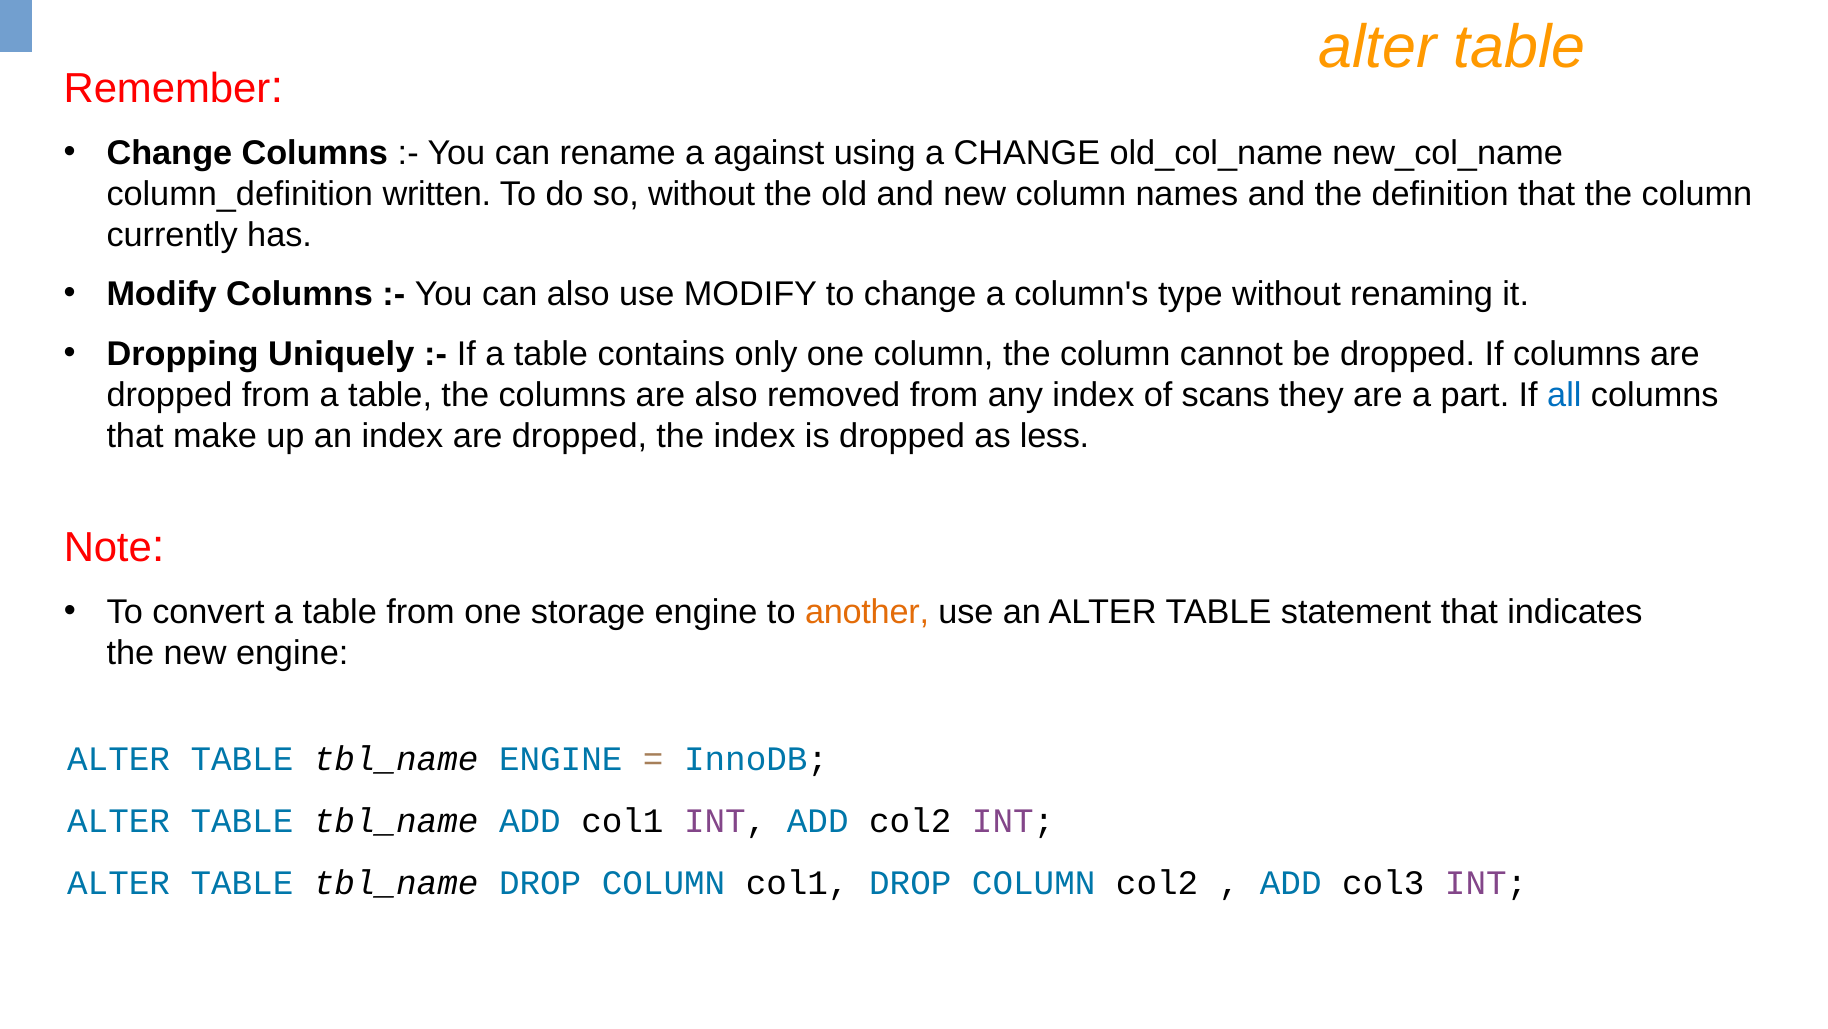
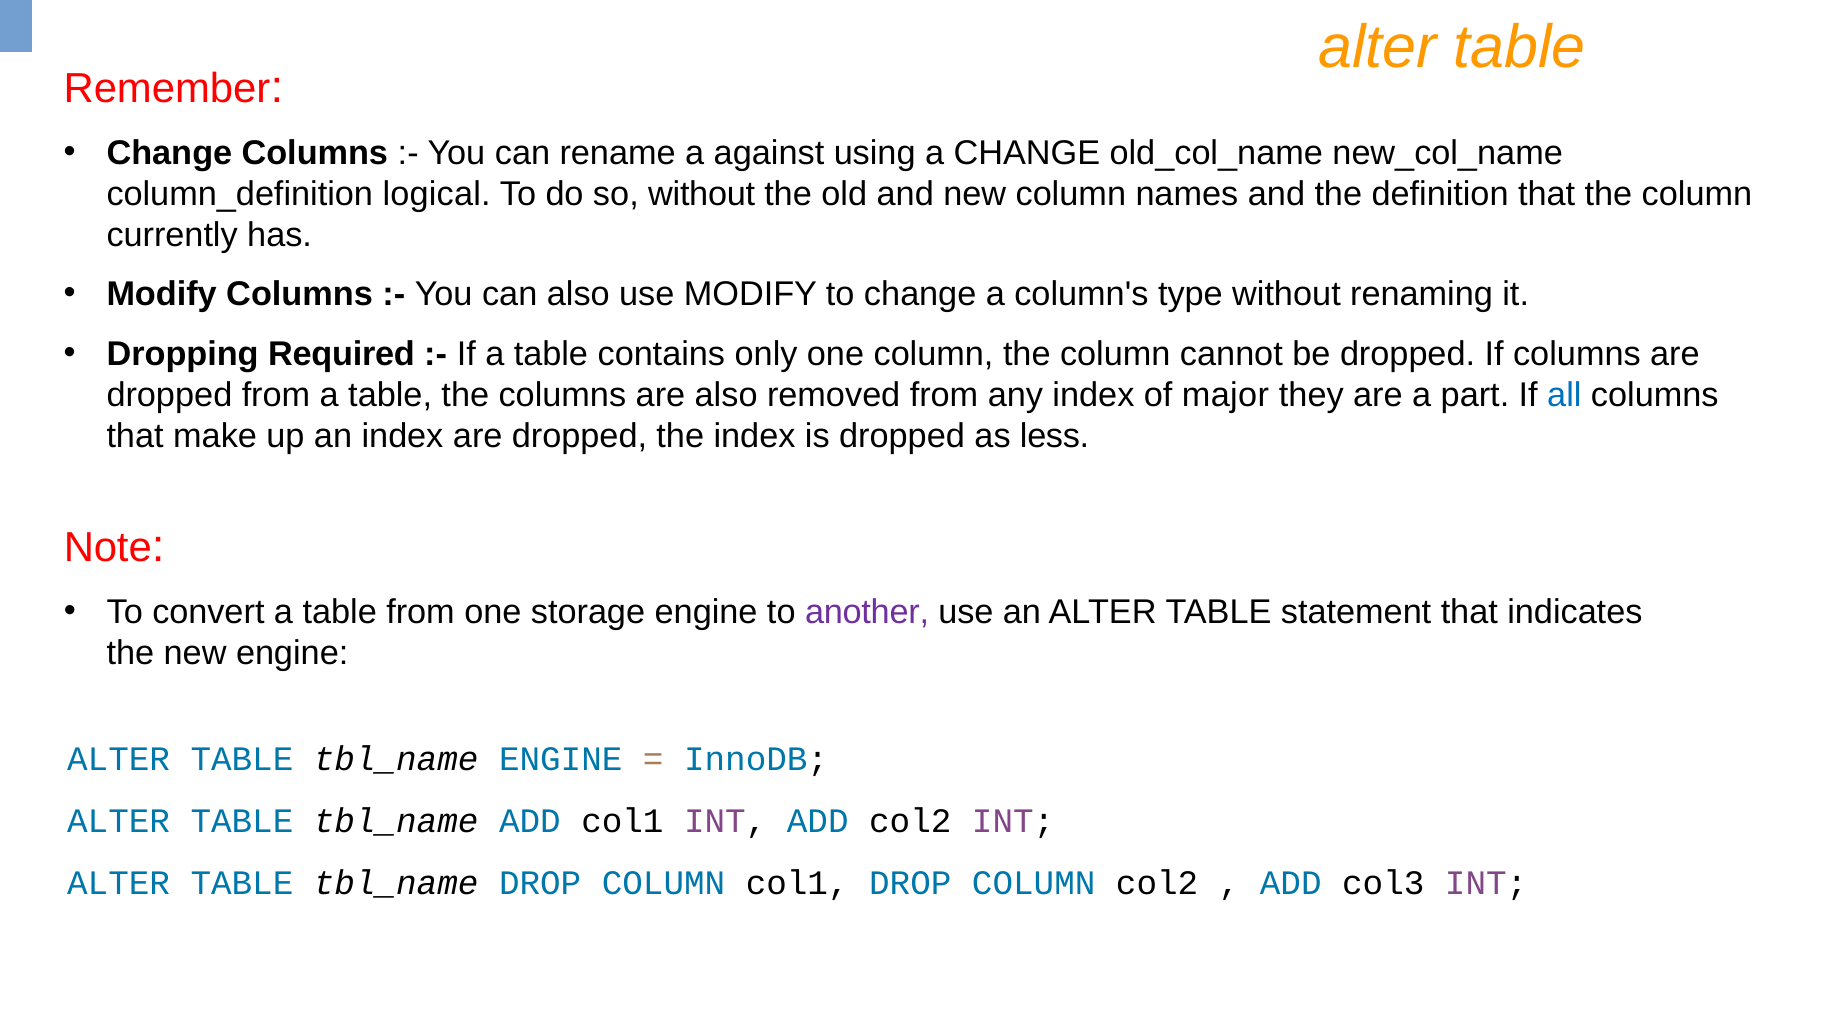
written: written -> logical (437, 194)
Uniquely: Uniquely -> Required (342, 354)
scans: scans -> major (1225, 395)
another colour: orange -> purple (867, 612)
